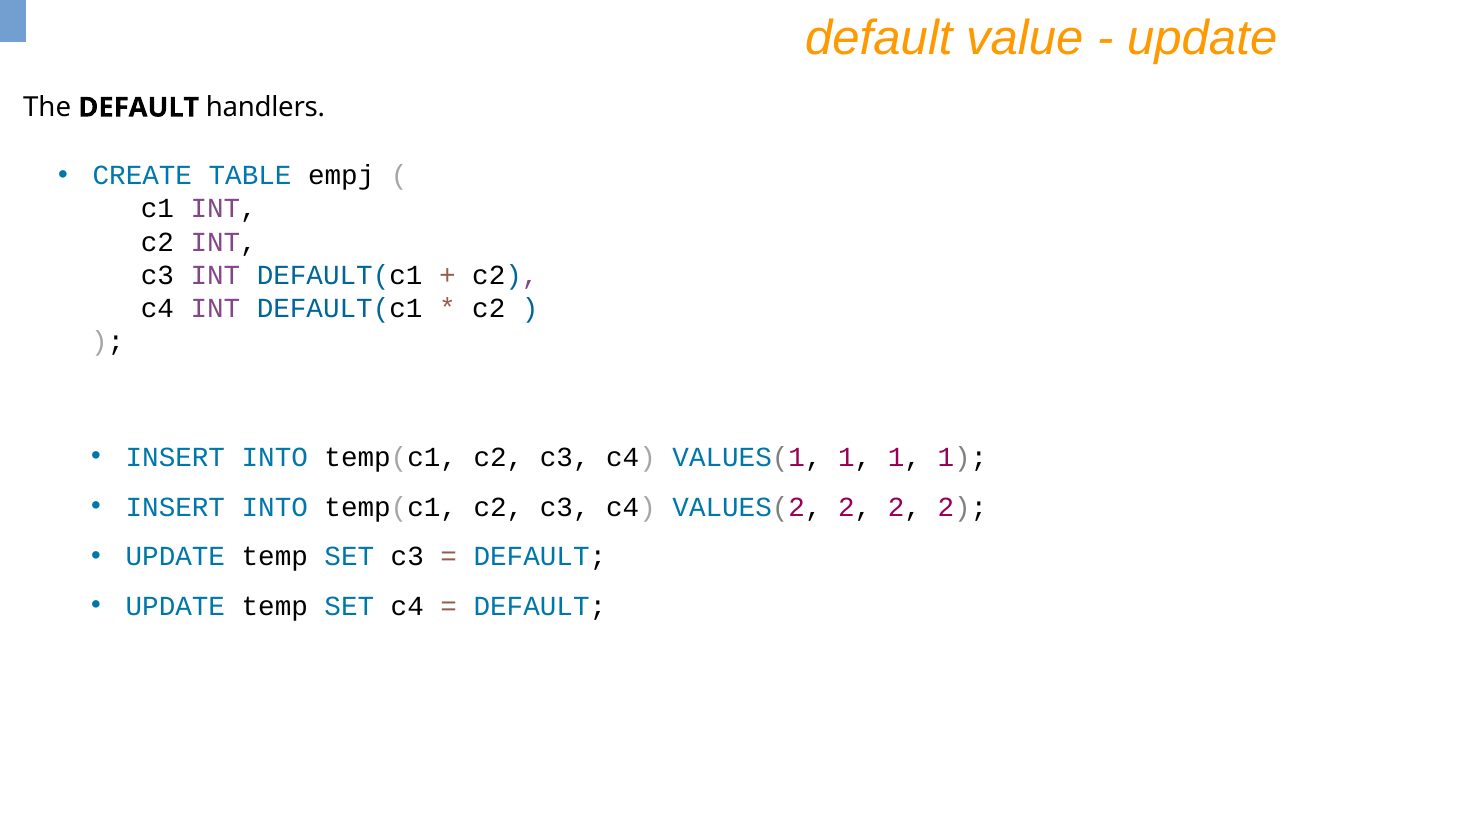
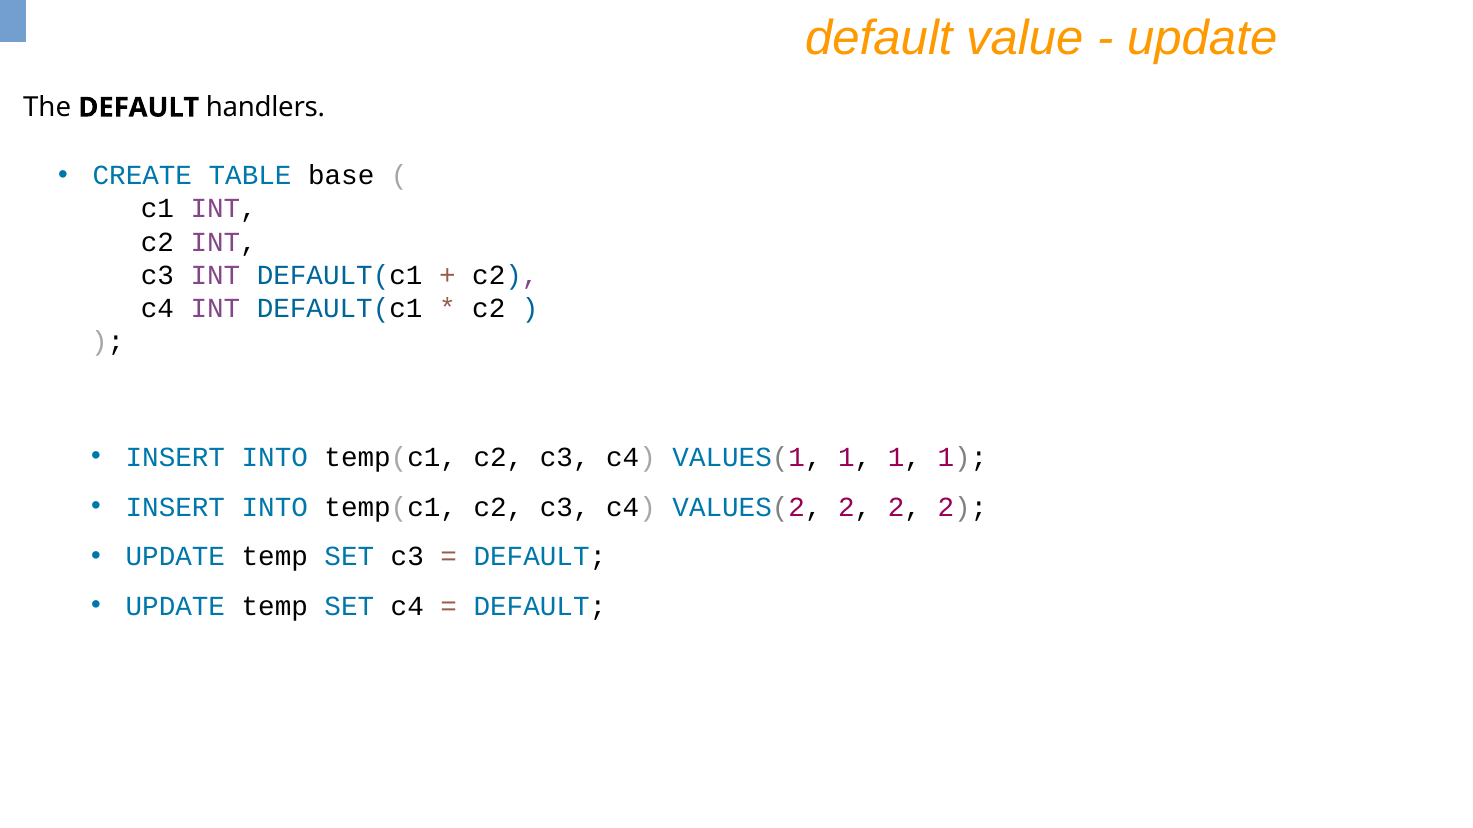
empj: empj -> base (341, 176)
